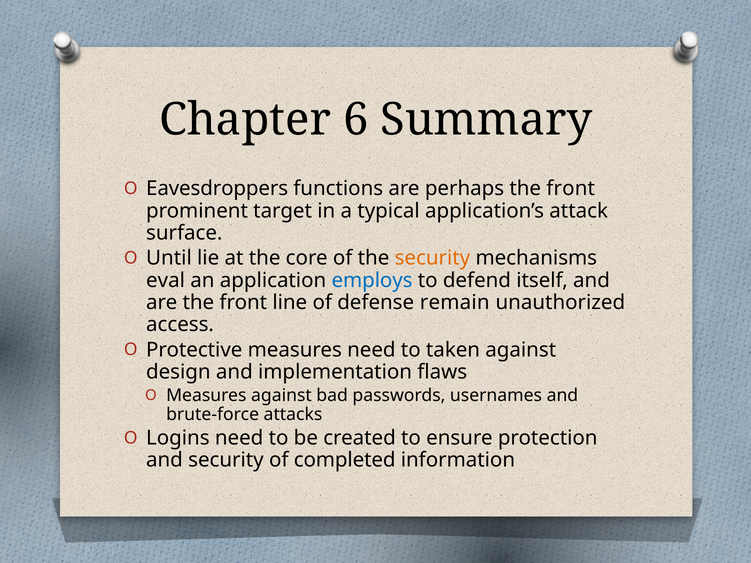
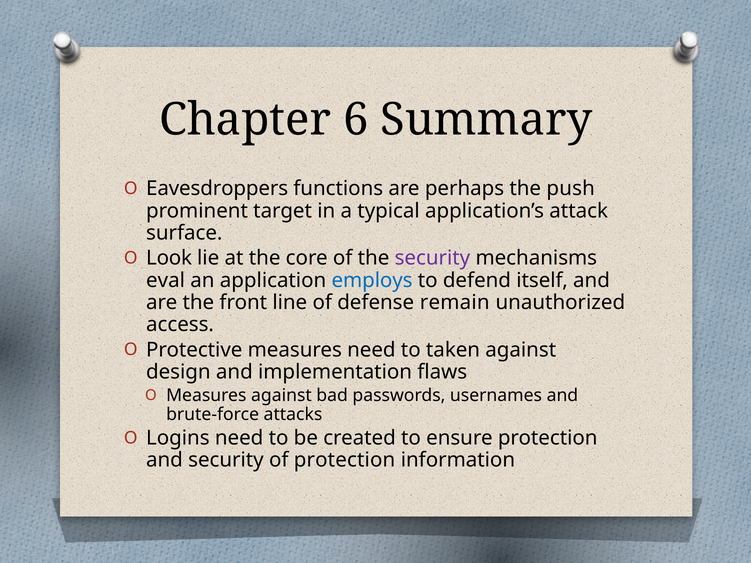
perhaps the front: front -> push (571, 189)
Until: Until -> Look (169, 258)
security colour: orange -> purple (432, 258)
of completed: completed -> protection (345, 460)
